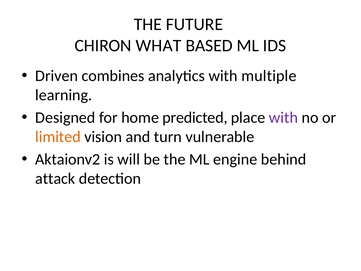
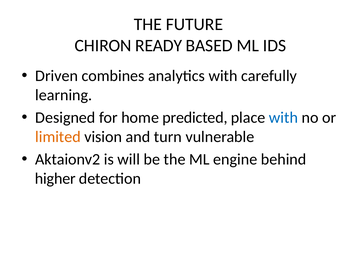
WHAT: WHAT -> READY (159, 45)
multiple: multiple -> carefully (269, 76)
with colour: purple -> blue (283, 117)
attack: attack -> higher (55, 178)
